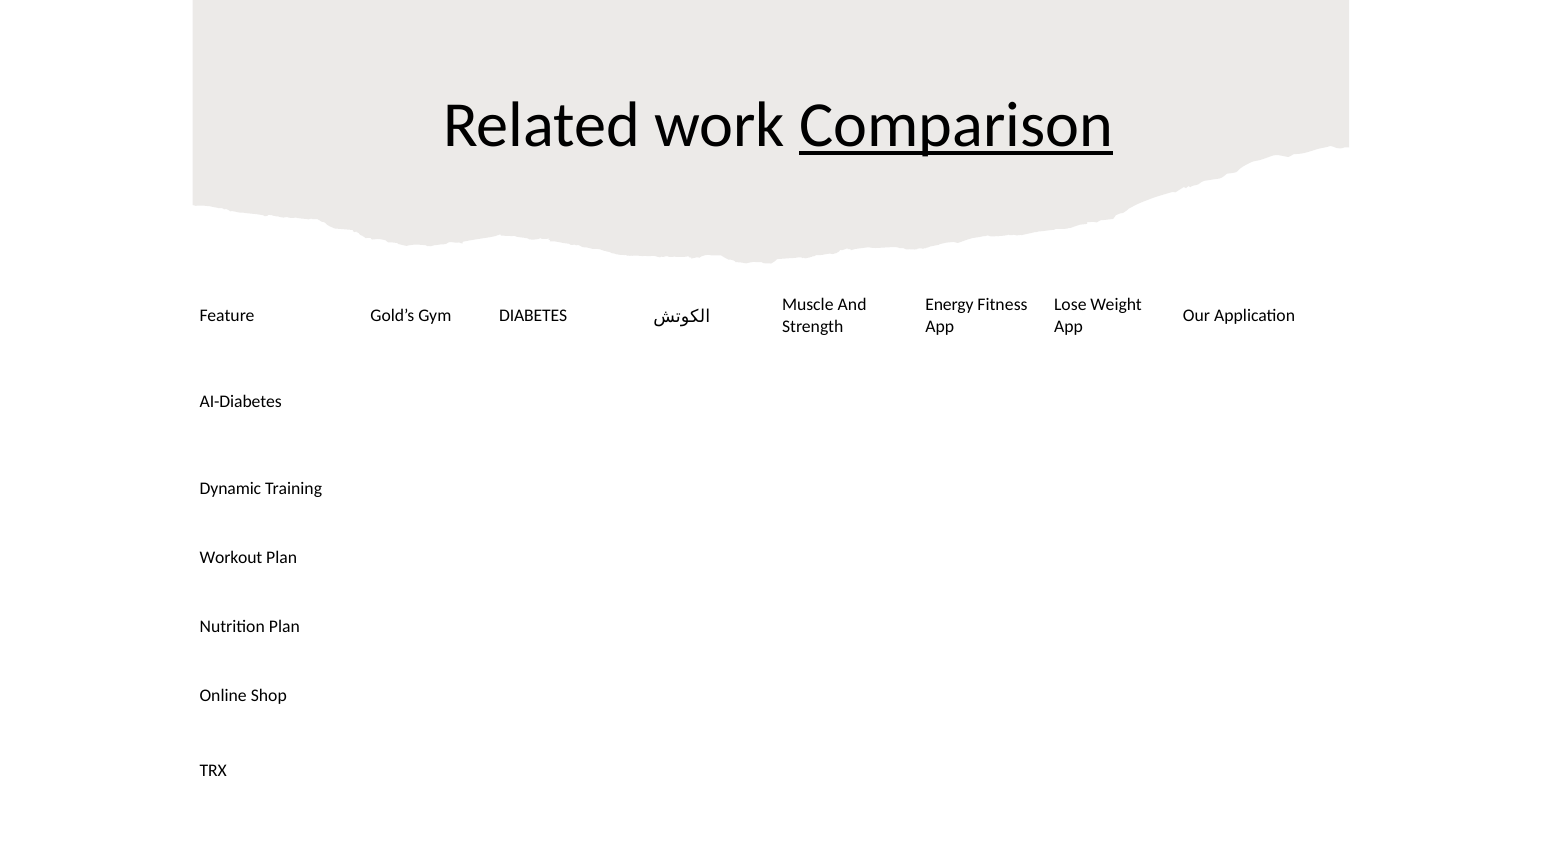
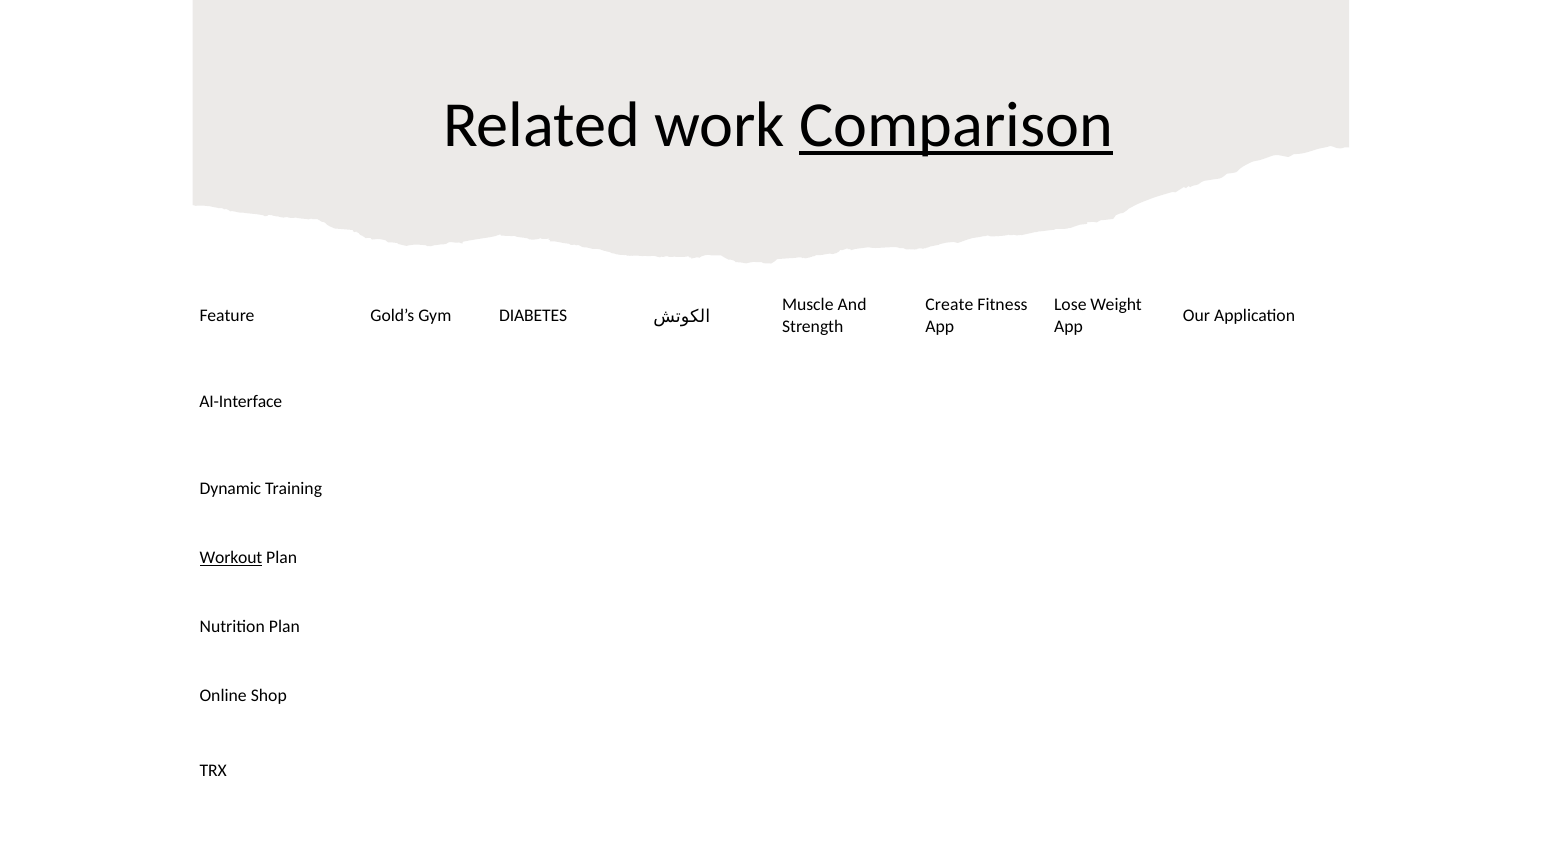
Energy: Energy -> Create (949, 304)
AI-Diabetes: AI-Diabetes -> AI-Interface (241, 401)
Workout underline: none -> present (231, 557)
